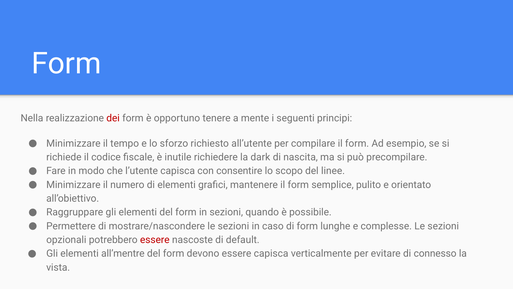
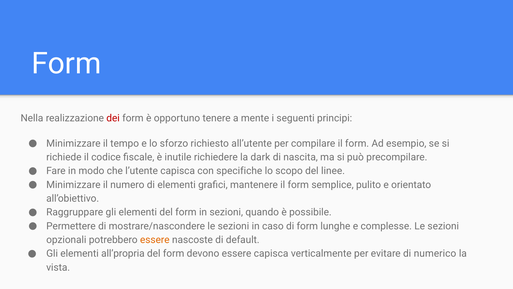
consentire: consentire -> specifiche (239, 171)
essere colour: red -> orange (155, 239)
all’mentre: all’mentre -> all’propria (123, 253)
connesso: connesso -> numerico (435, 253)
